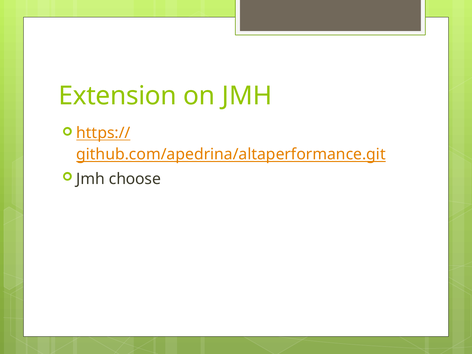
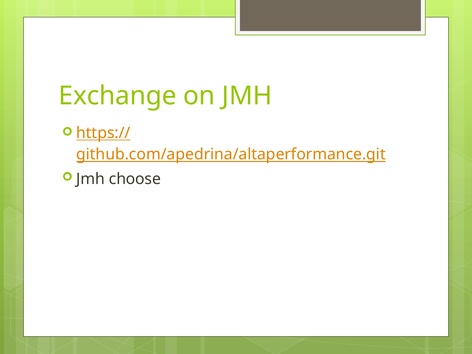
Extension: Extension -> Exchange (118, 96)
